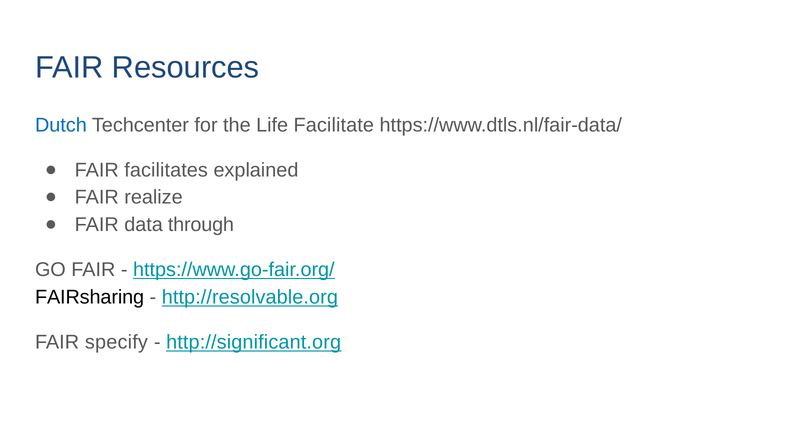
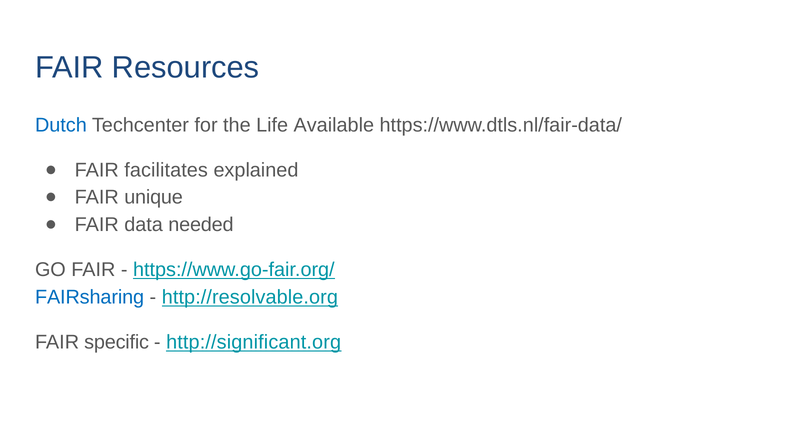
Facilitate: Facilitate -> Available (334, 125)
realize: realize -> unique (154, 197)
through: through -> needed (201, 225)
FAIRsharing colour: black -> blue (90, 297)
specify: specify -> specific (117, 342)
